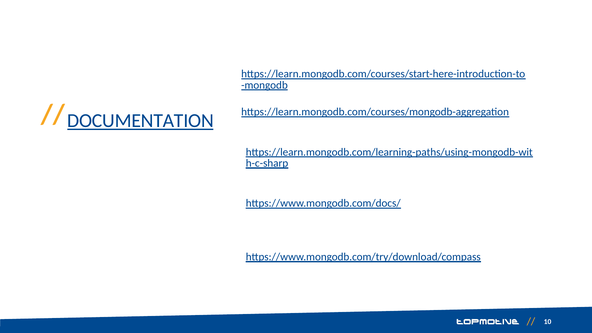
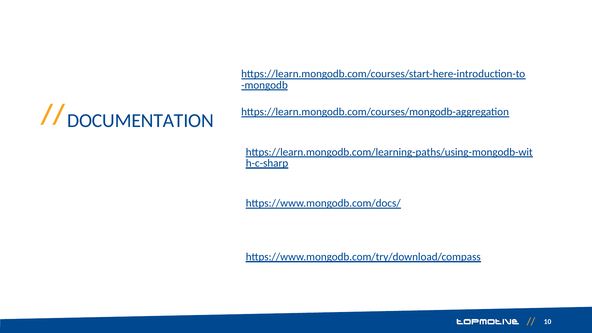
DOCUMENTATION underline: present -> none (140, 121)
